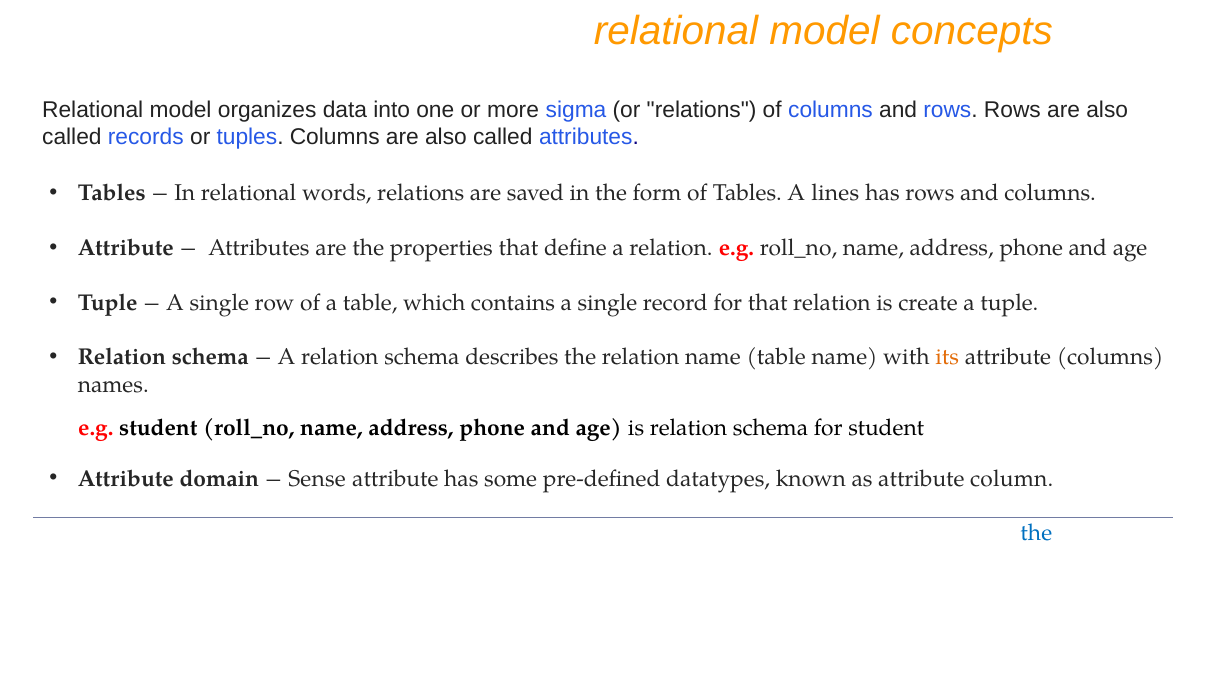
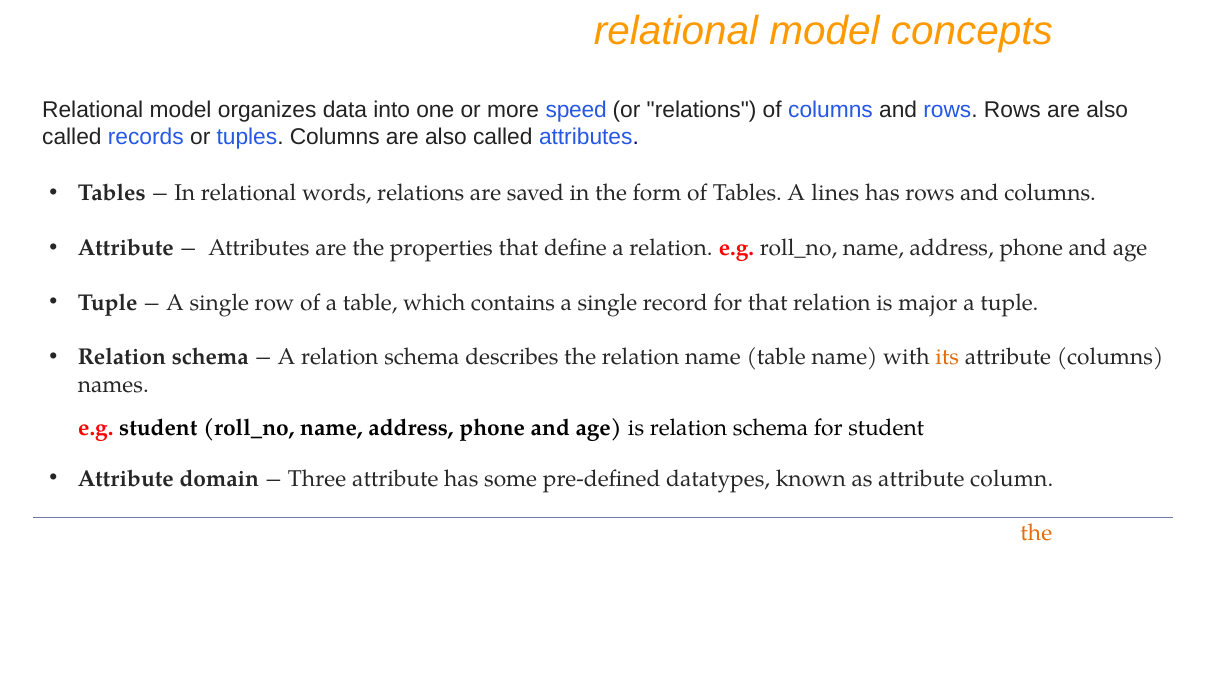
sigma: sigma -> speed (576, 109)
create: create -> major (928, 303)
Sense: Sense -> Three (317, 479)
the colour: blue -> orange (1036, 533)
